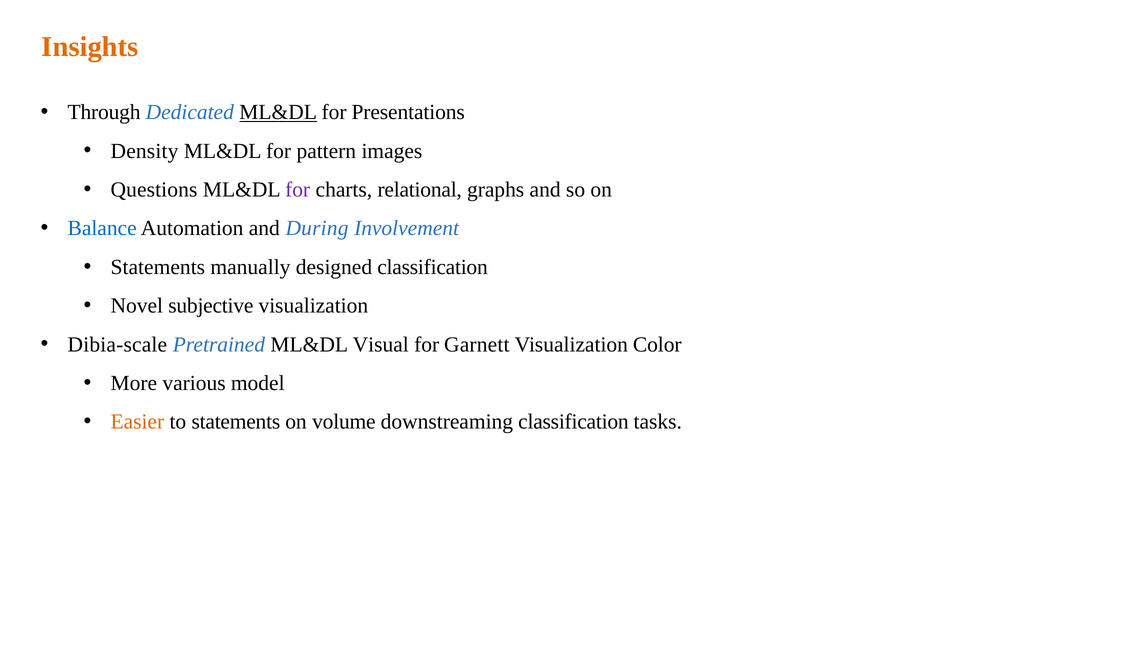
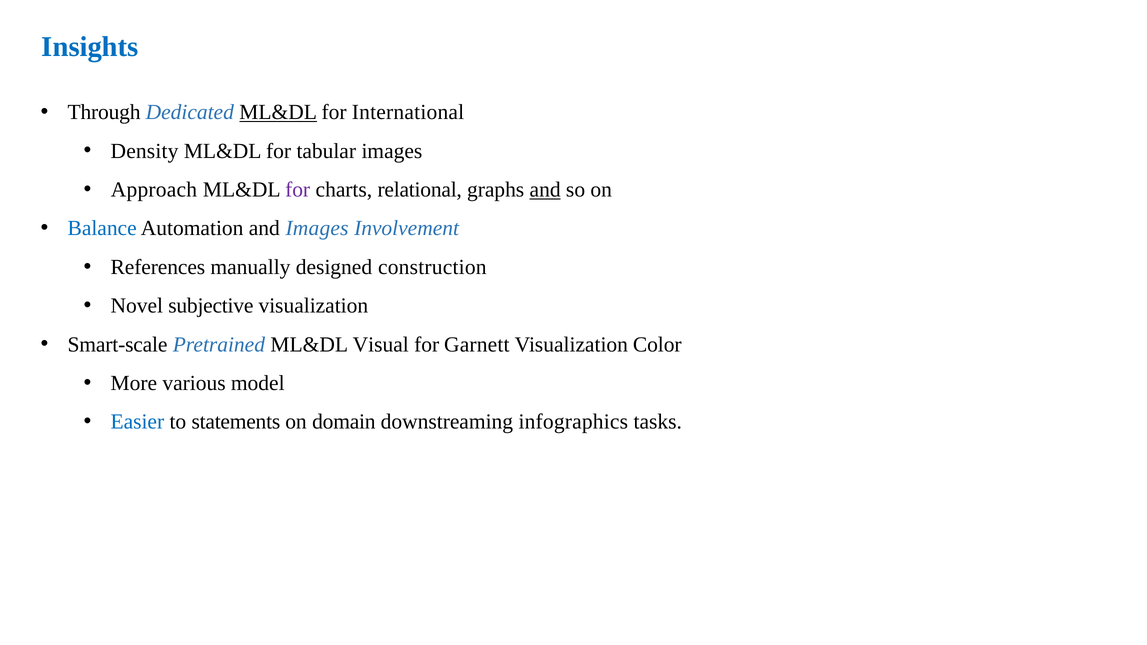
Insights colour: orange -> blue (90, 47)
Presentations: Presentations -> International (408, 112)
pattern: pattern -> tabular (326, 151)
Questions: Questions -> Approach (154, 190)
and underline: none -> present (545, 190)
and During: During -> Images (317, 228)
Statements: Statements -> References (158, 267)
designed classification: classification -> construction (432, 267)
Dibia-scale: Dibia-scale -> Smart-scale (118, 345)
Easier colour: orange -> blue (137, 422)
volume: volume -> domain (344, 422)
downstreaming classification: classification -> infographics (573, 422)
